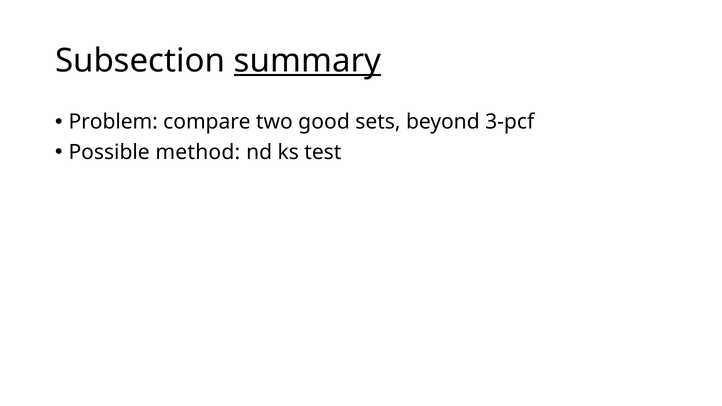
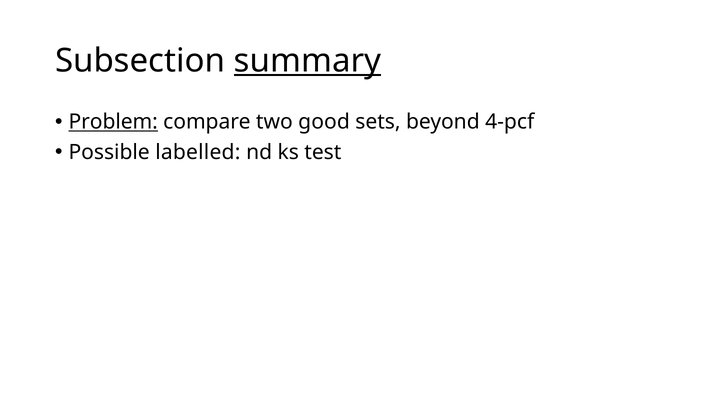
Problem underline: none -> present (113, 122)
3-pcf: 3-pcf -> 4-pcf (510, 122)
method: method -> labelled (198, 152)
